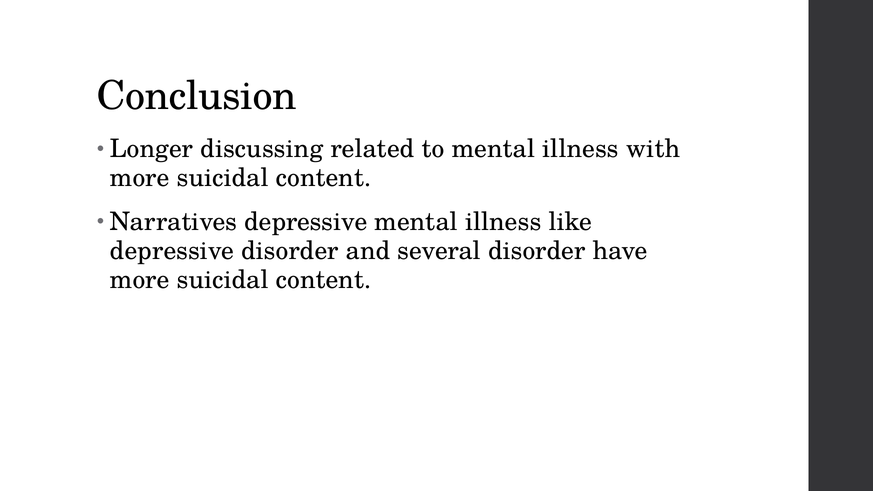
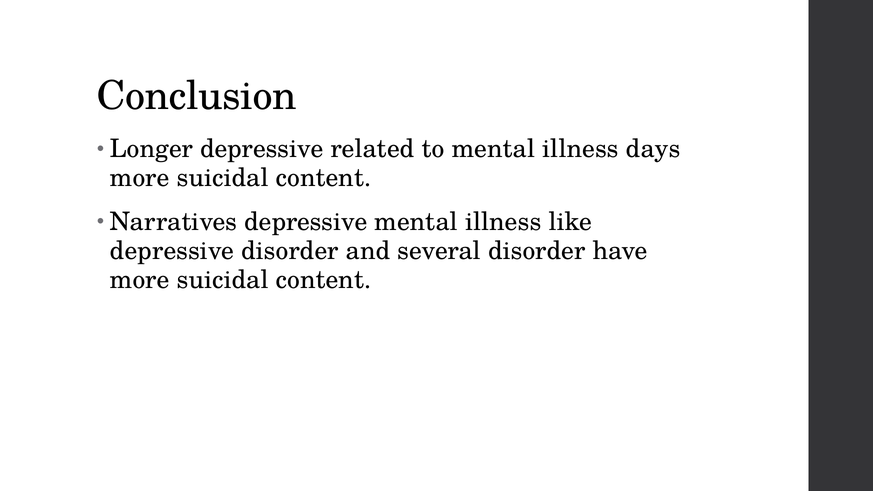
Longer discussing: discussing -> depressive (262, 149)
with: with -> days (653, 149)
